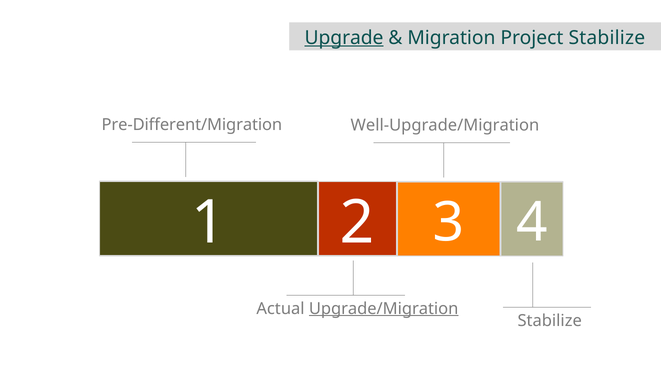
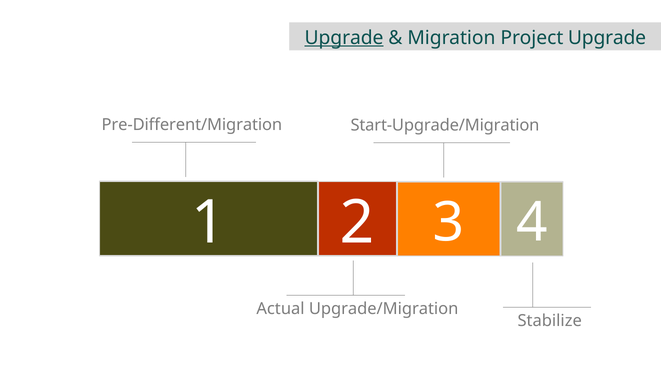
Project Stabilize: Stabilize -> Upgrade (607, 38)
Well-Upgrade/Migration: Well-Upgrade/Migration -> Start-Upgrade/Migration (445, 125)
Upgrade/Migration underline: present -> none (384, 308)
